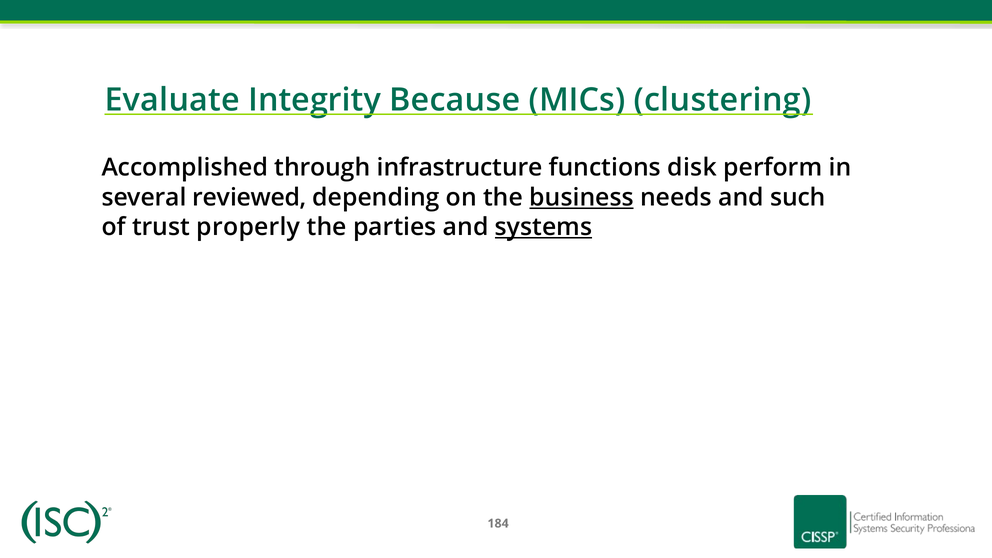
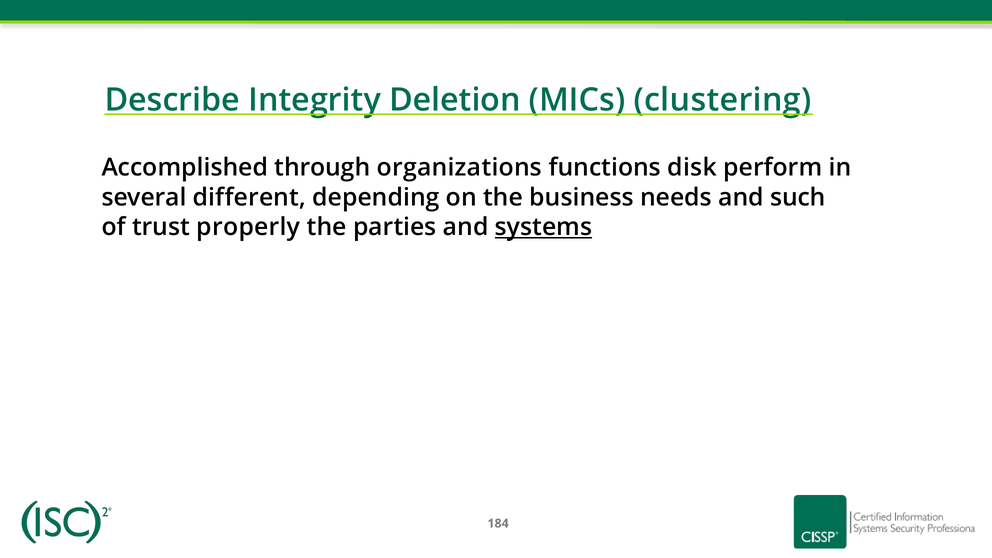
Evaluate: Evaluate -> Describe (172, 100)
Because: Because -> Deletion (455, 100)
infrastructure: infrastructure -> organizations (459, 168)
reviewed: reviewed -> different (249, 197)
business underline: present -> none (582, 197)
